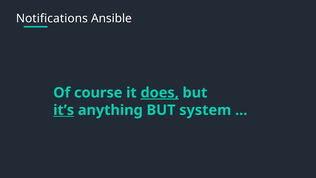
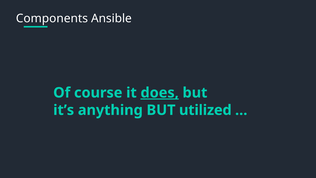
Notifications: Notifications -> Components (52, 18)
it’s underline: present -> none (64, 110)
system: system -> utilized (205, 110)
